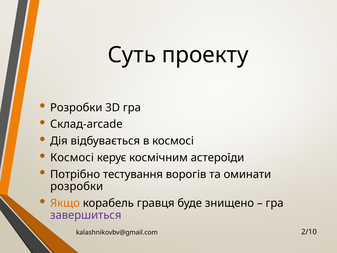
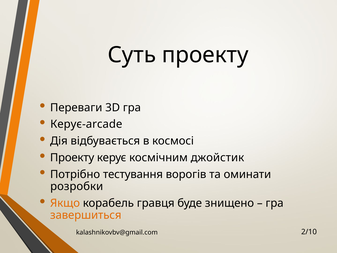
Розробки: Розробки -> Переваги (76, 107)
Склад-arcade: Склад-arcade -> Керує-arcade (86, 124)
Космосі: Космосі -> Проекту (72, 157)
астероїди: астероїди -> джойстик (217, 157)
завершиться colour: purple -> orange (86, 215)
